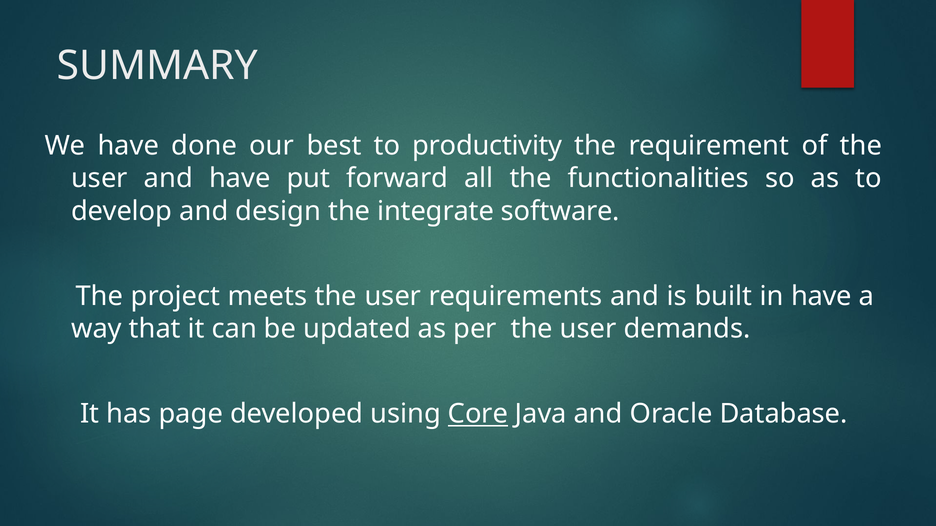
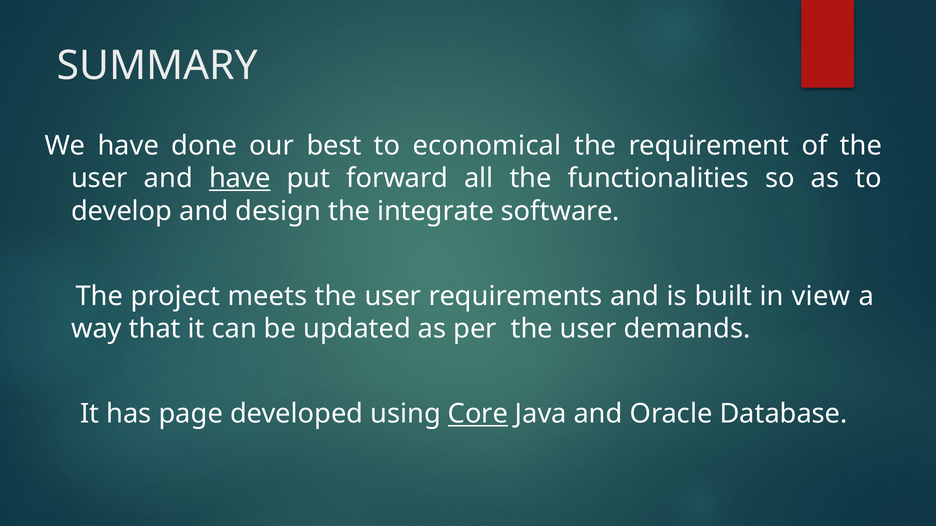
productivity: productivity -> economical (487, 146)
have underline: none -> present (240, 179)
in have: have -> view (821, 296)
